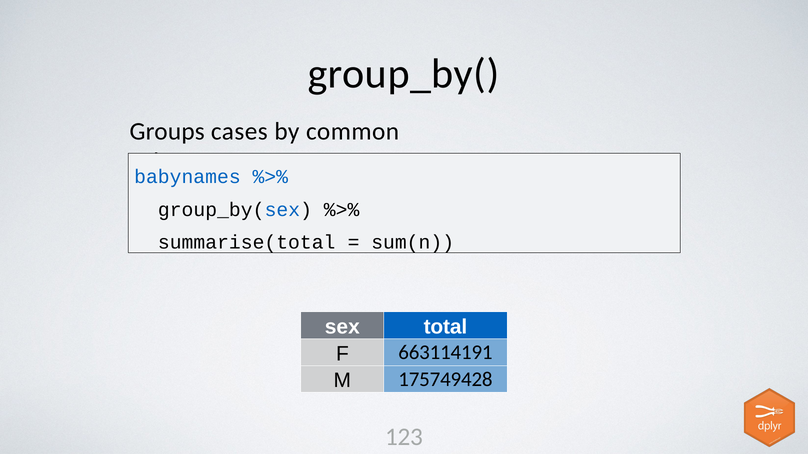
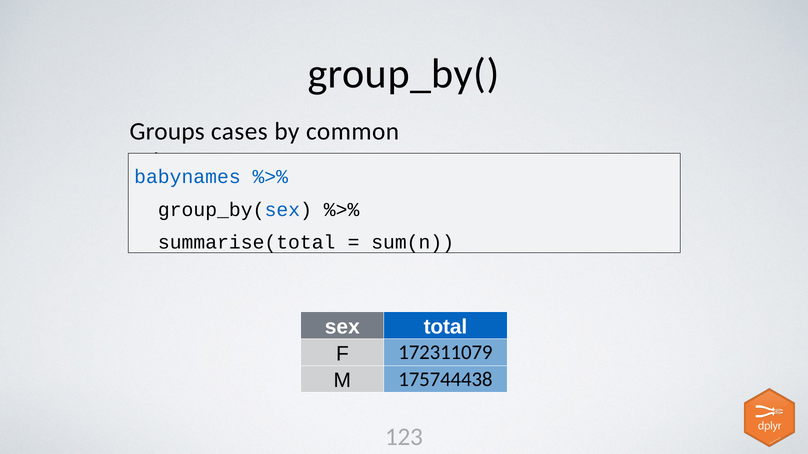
663114191: 663114191 -> 172311079 (445, 353)
175749428: 175749428 -> 175744438 (445, 380)
